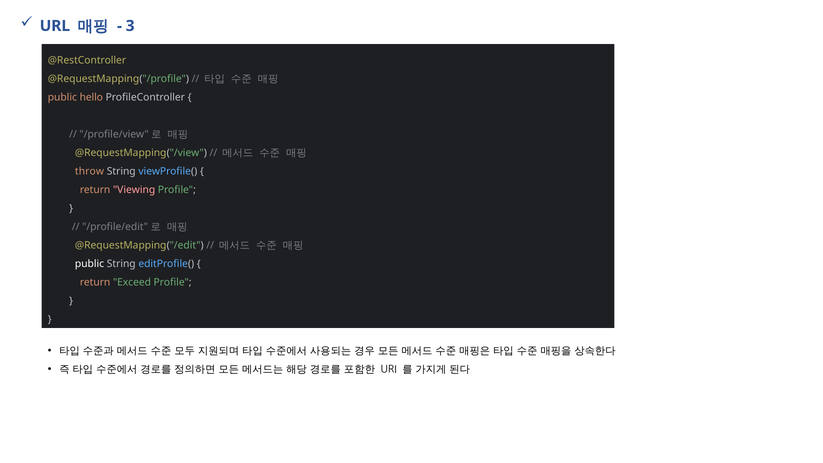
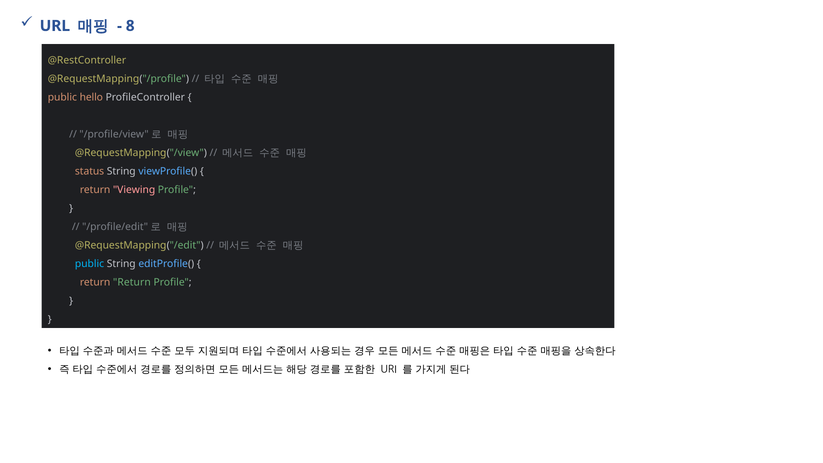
3: 3 -> 8 (130, 26)
throw: throw -> status (90, 171)
public colour: white -> light blue (90, 264)
return Exceed: Exceed -> Return (132, 282)
